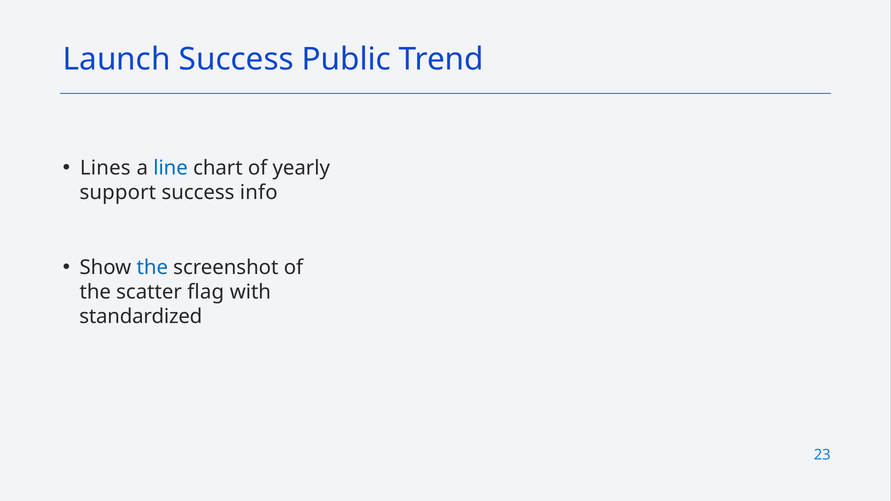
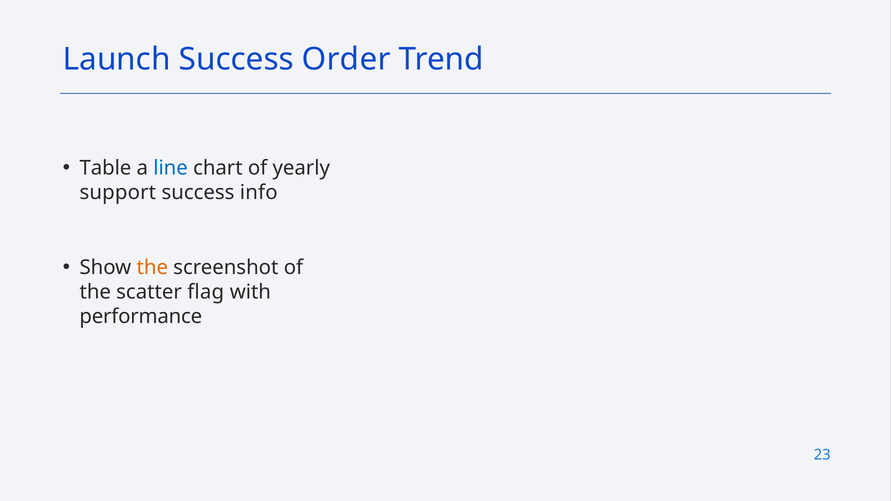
Public: Public -> Order (346, 60)
Lines: Lines -> Table (105, 168)
the colour: blue -> orange (152, 268)
standardized: standardized -> performance (141, 317)
